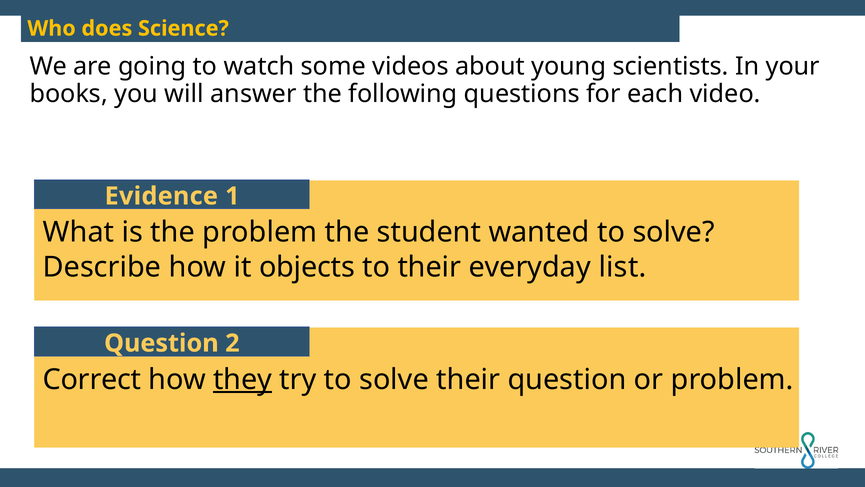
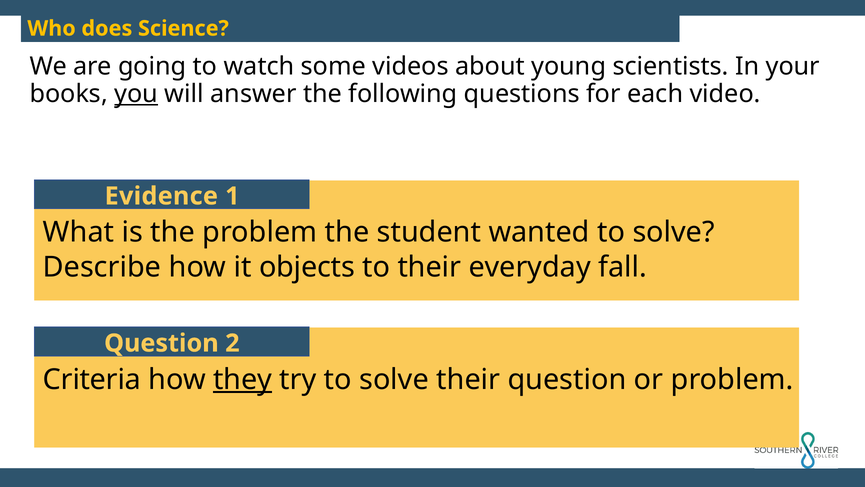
you underline: none -> present (136, 94)
list: list -> fall (623, 267)
Correct: Correct -> Criteria (92, 379)
